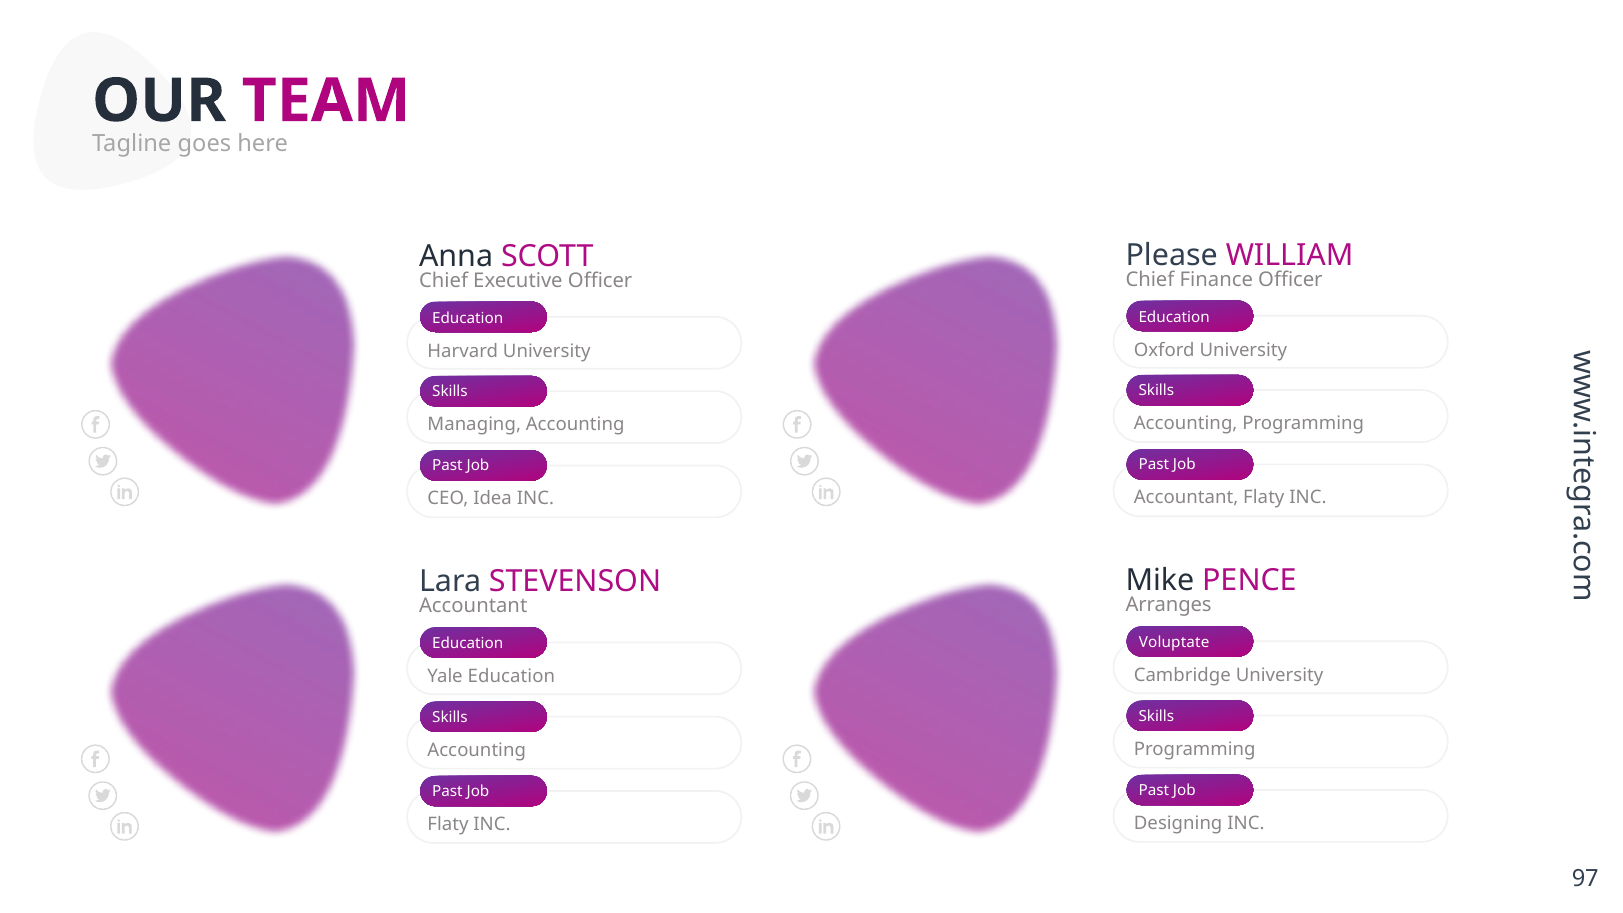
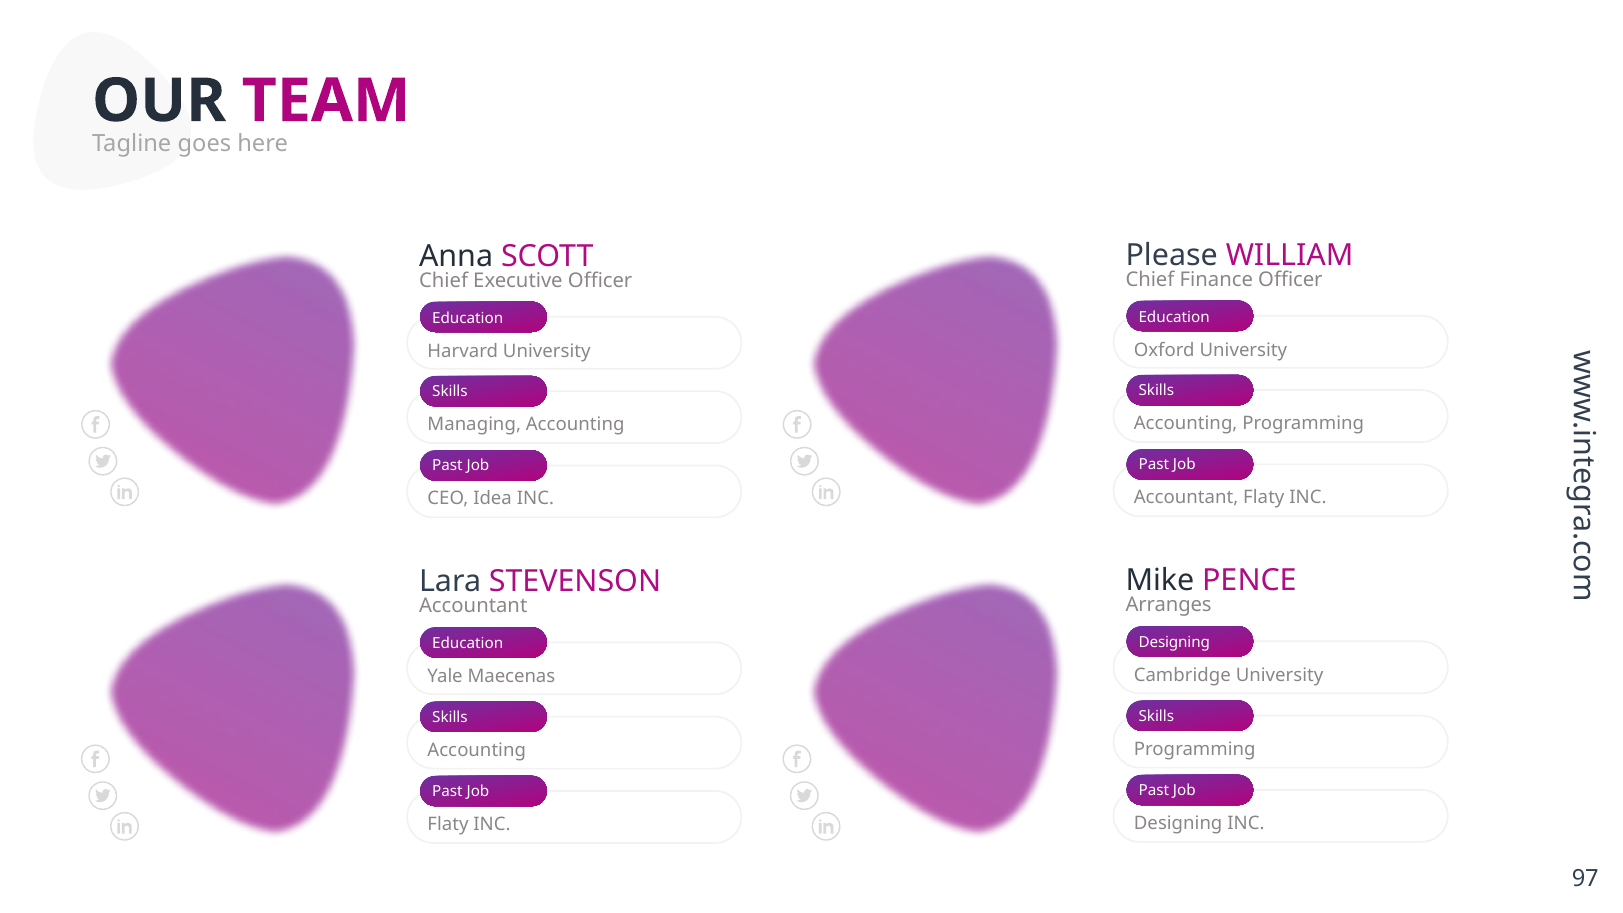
Voluptate: Voluptate -> Designing (1174, 642)
Yale Education: Education -> Maecenas (511, 676)
